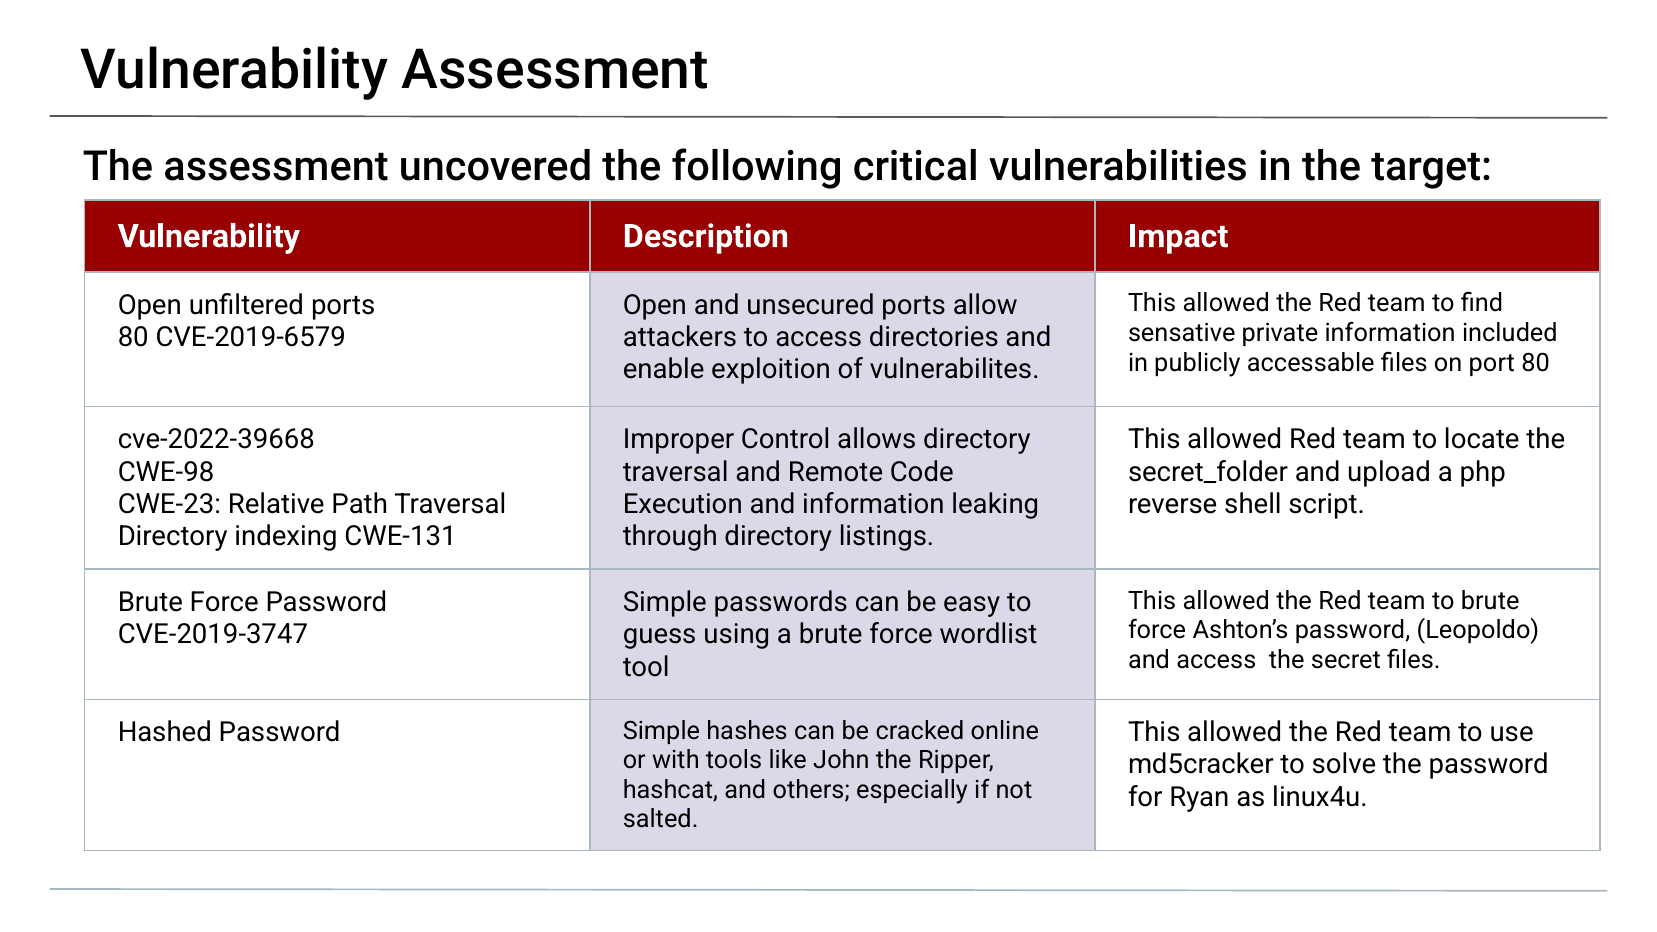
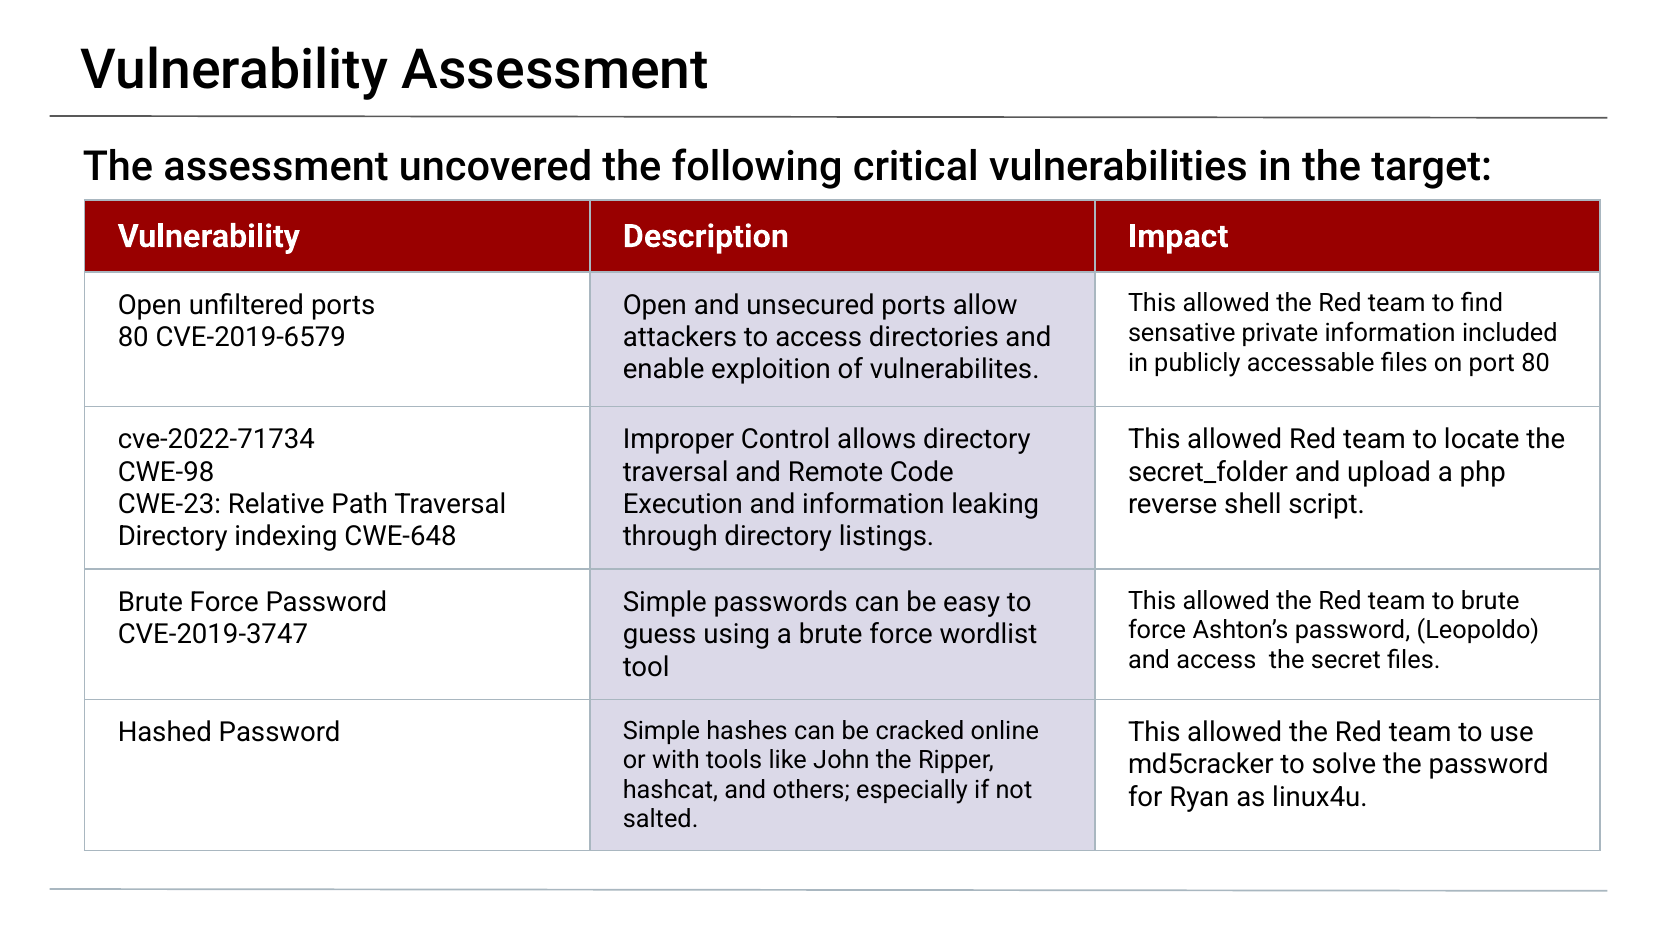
cve-2022-39668: cve-2022-39668 -> cve-2022-71734 (216, 440)
CWE-131: CWE-131 -> CWE-648 (400, 537)
